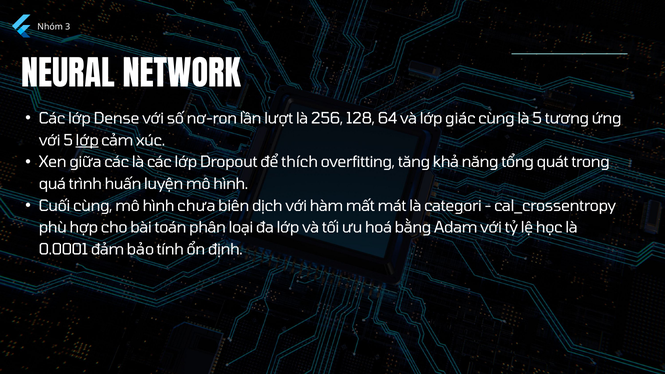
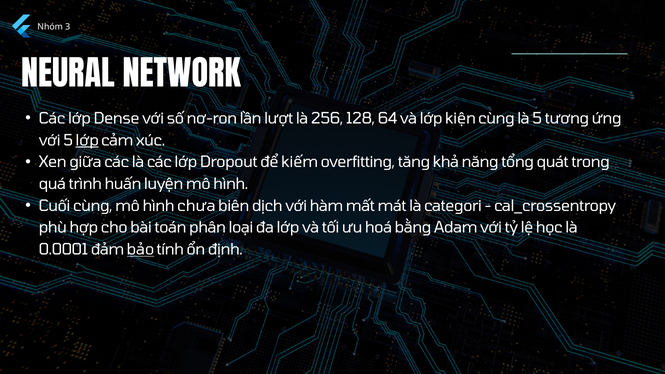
giác: giác -> kiện (460, 119)
thích: thích -> kiếm (300, 162)
bảo underline: none -> present (140, 250)
